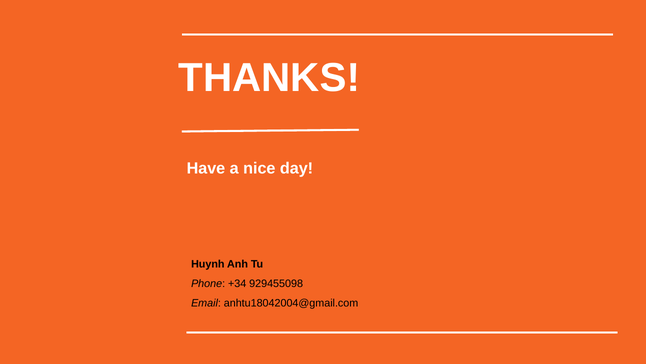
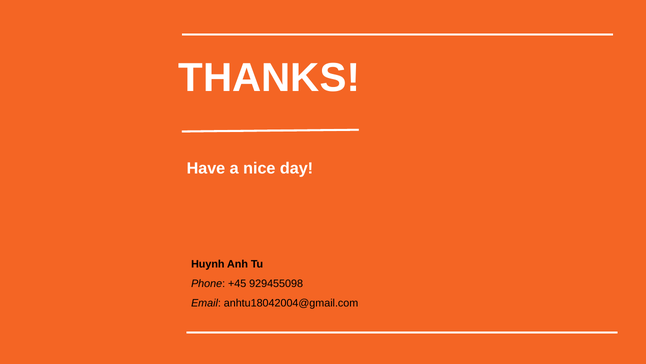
+34: +34 -> +45 (237, 283)
